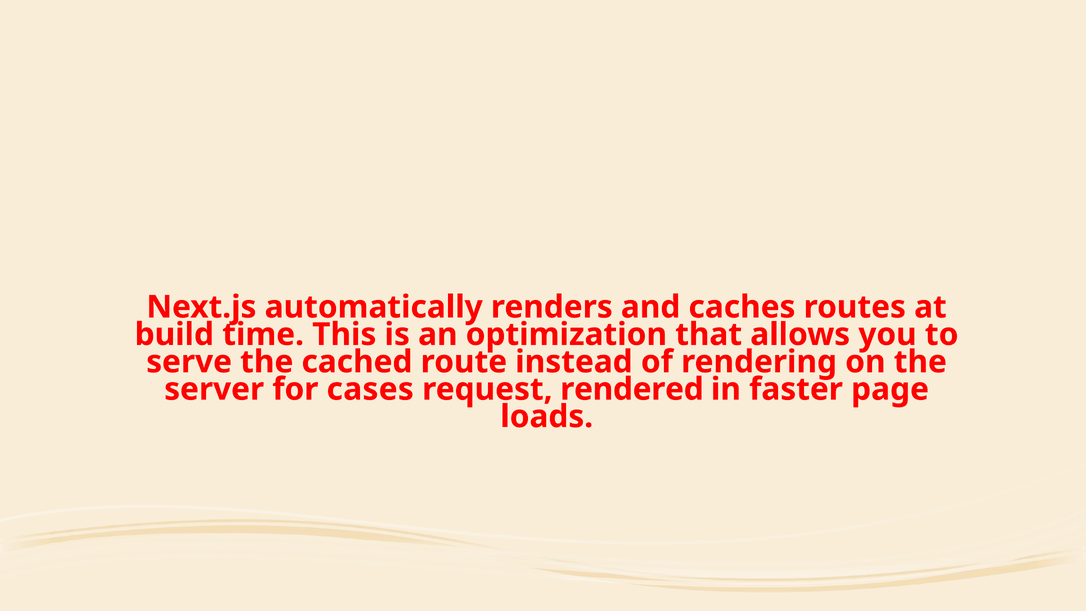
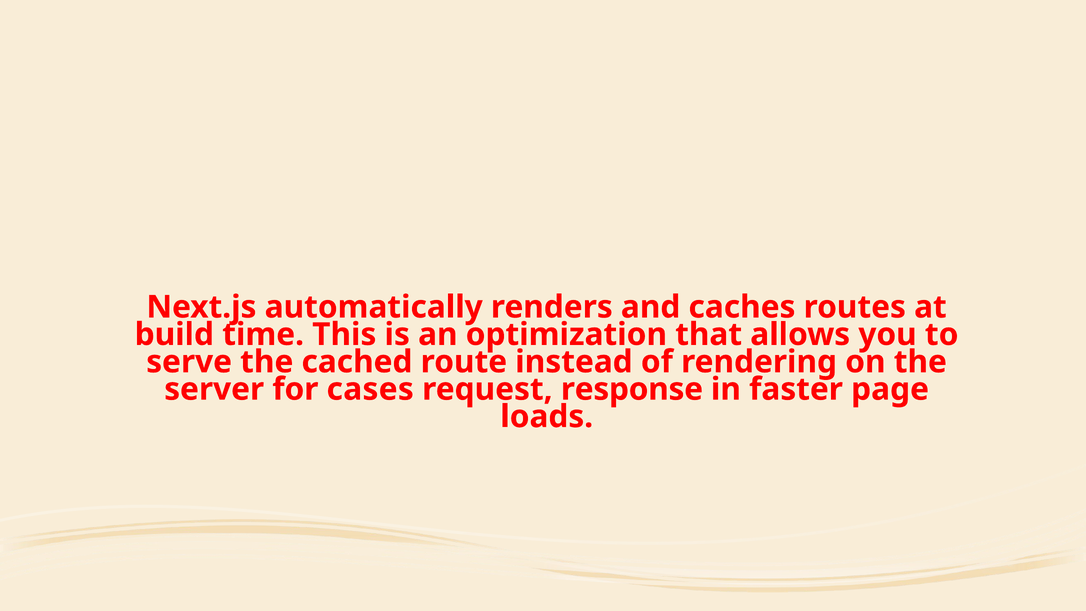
rendered: rendered -> response (632, 389)
